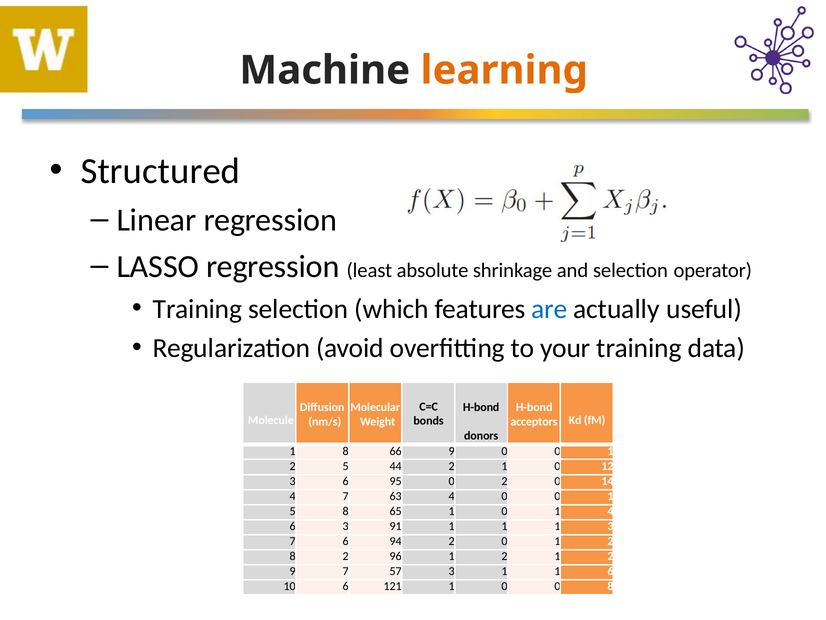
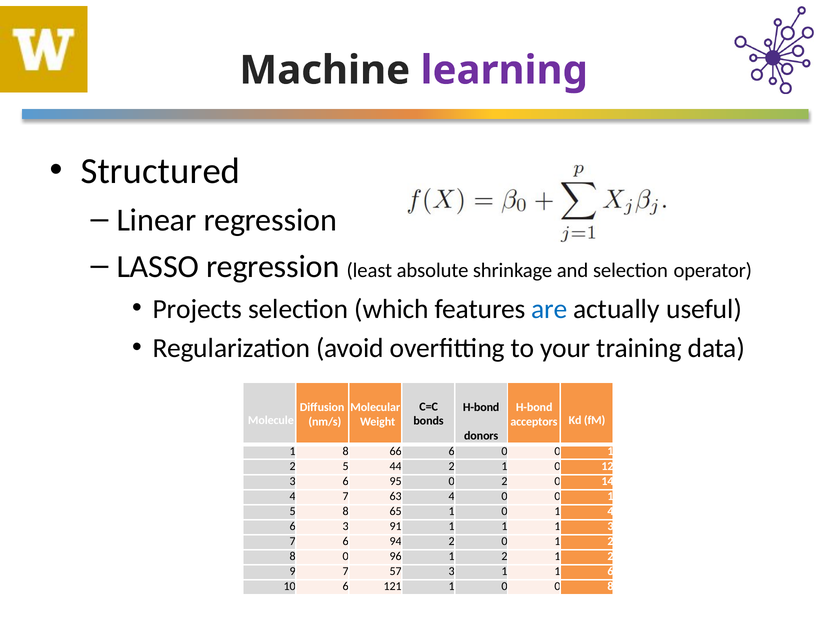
learning colour: orange -> purple (504, 70)
Training: Training -> Projects (197, 309)
66 9: 9 -> 6 (452, 451)
8 2: 2 -> 0 (346, 556)
